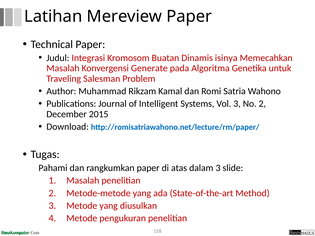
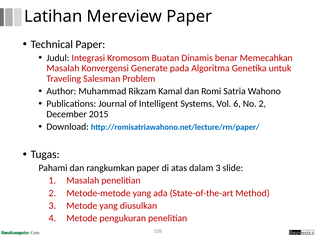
isinya: isinya -> benar (226, 58)
Vol 3: 3 -> 6 (237, 104)
